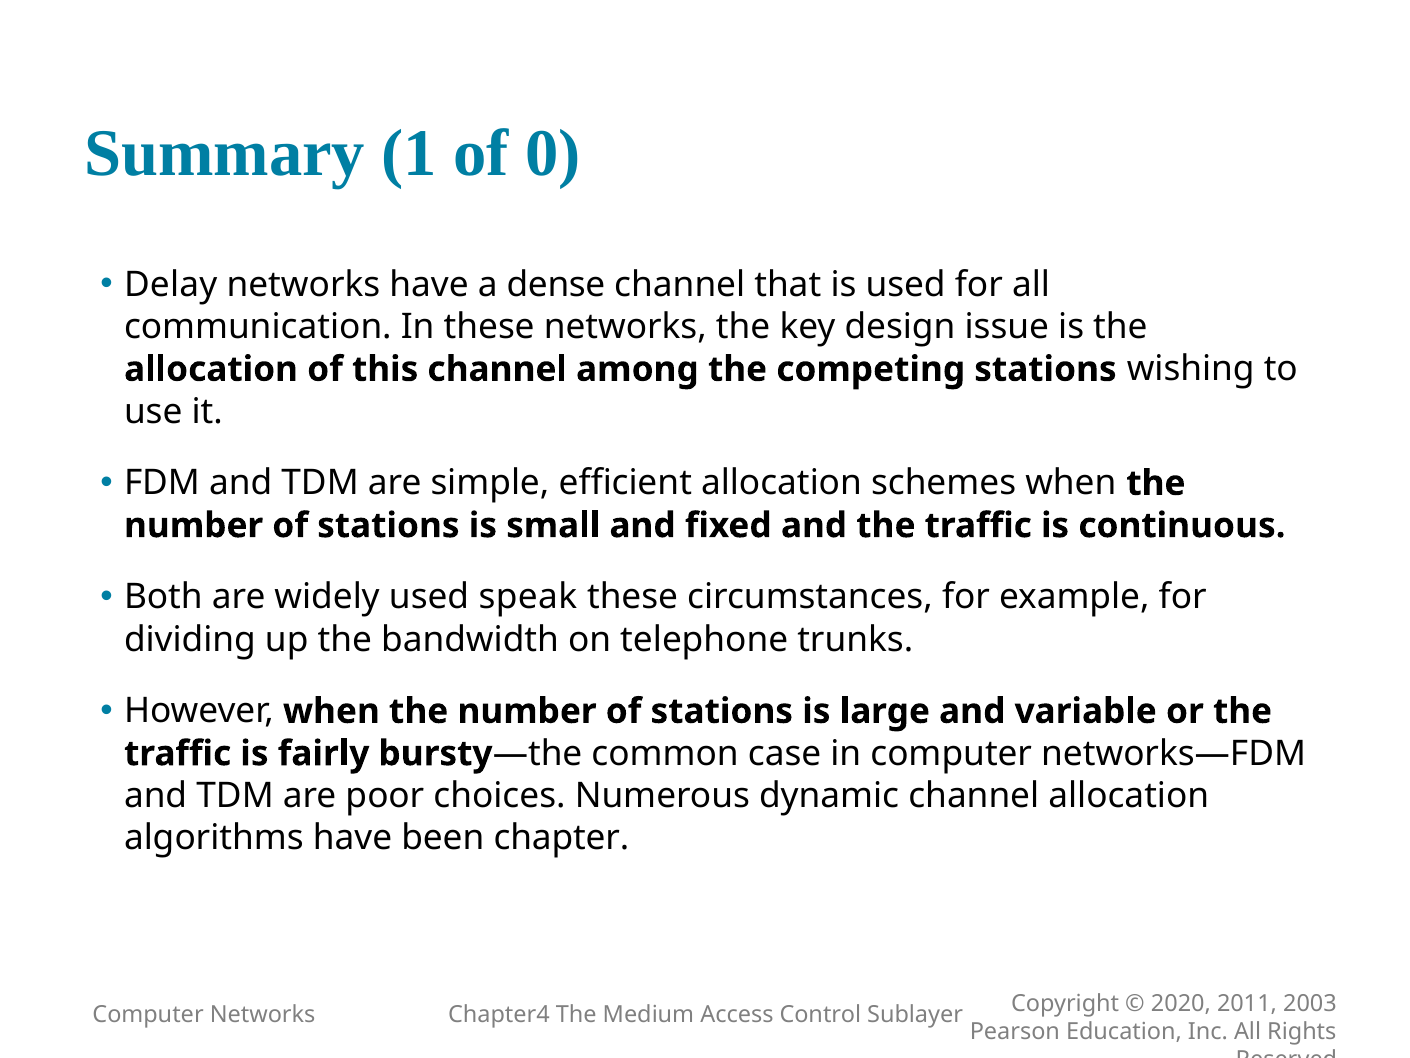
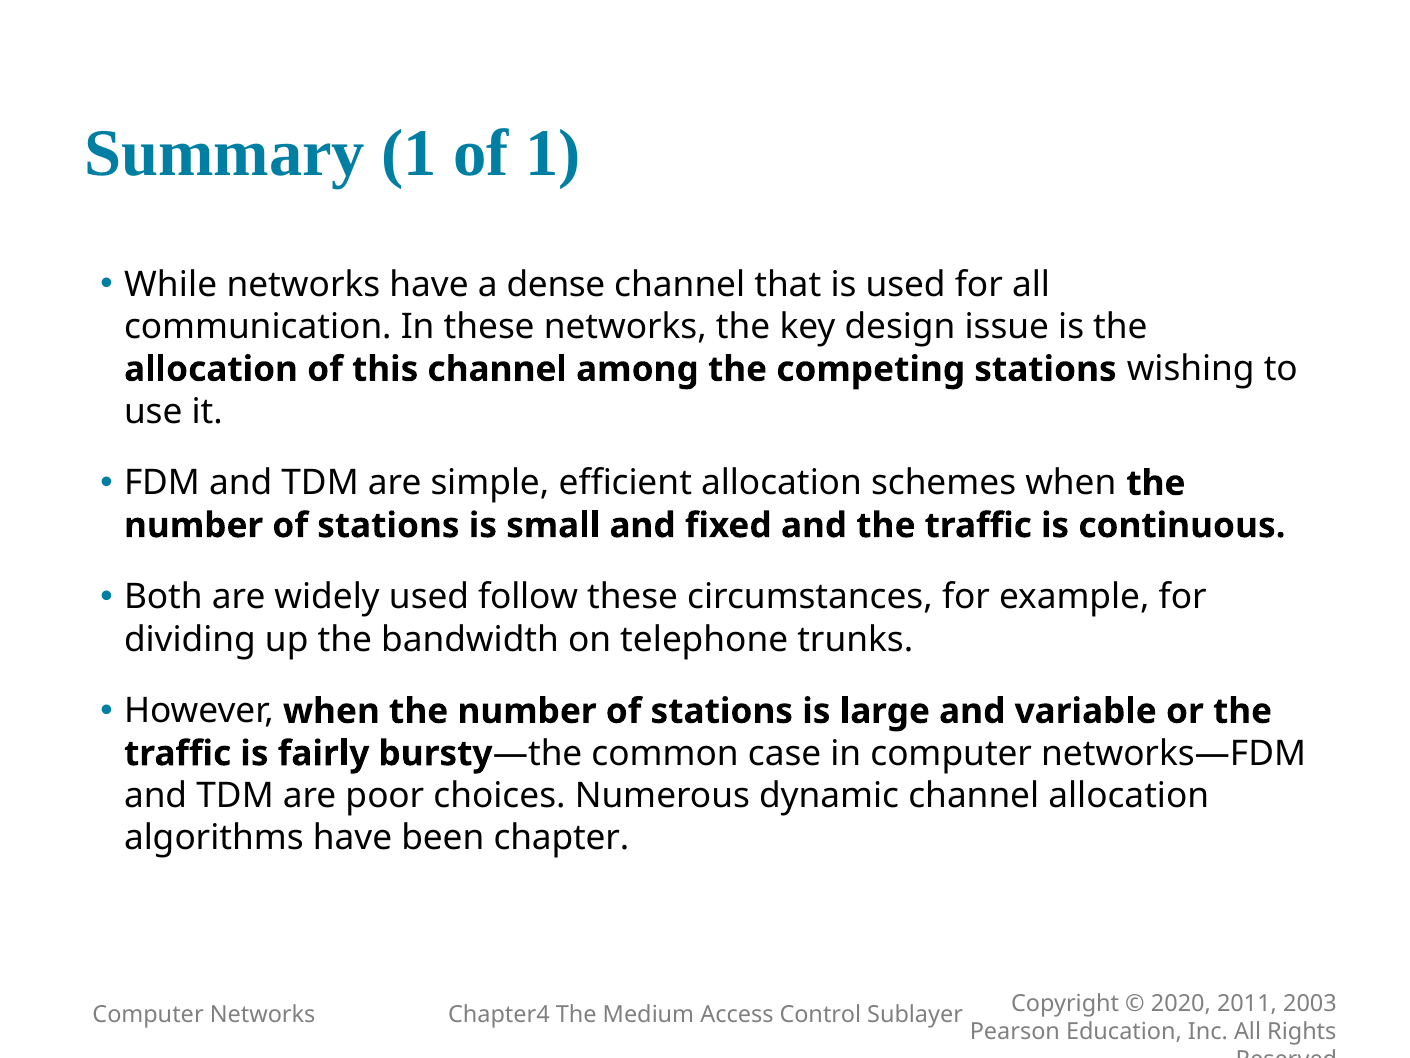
of 0: 0 -> 1 (553, 153)
Delay: Delay -> While (171, 284)
speak: speak -> follow (528, 597)
